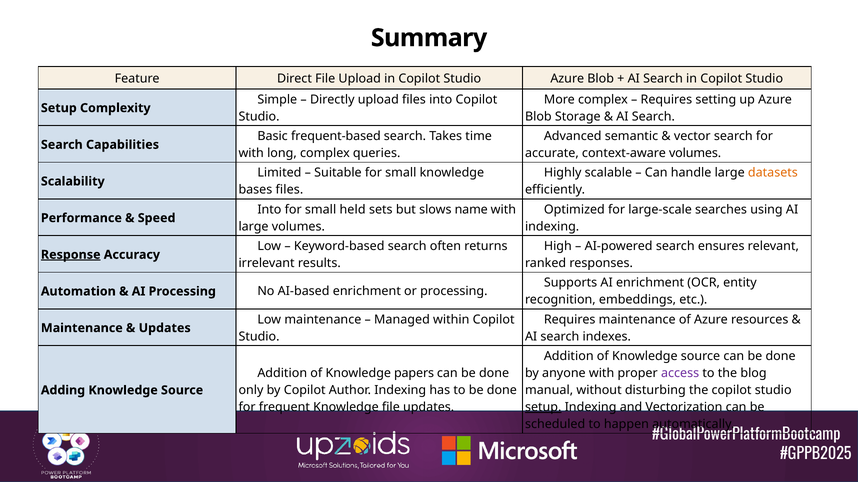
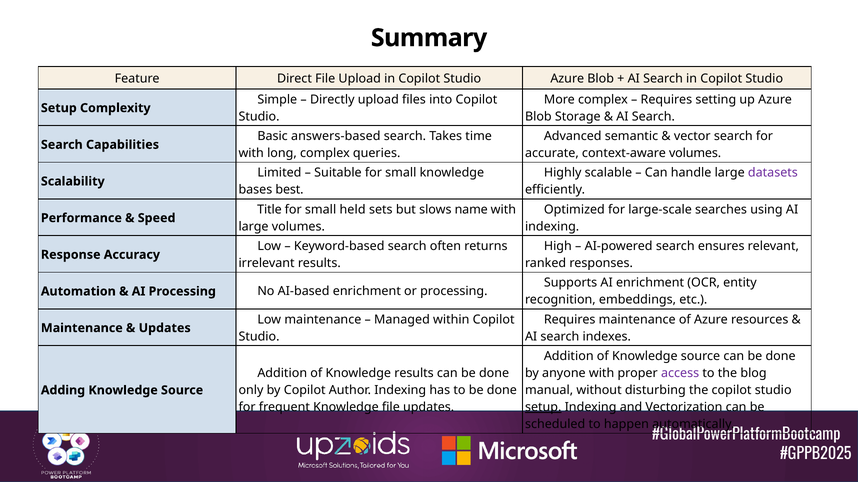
frequent-based: frequent-based -> answers-based (336, 136)
datasets colour: orange -> purple (773, 173)
bases files: files -> best (290, 190)
Into: Into -> Title (269, 210)
Response underline: present -> none (71, 255)
Knowledge papers: papers -> results (414, 374)
